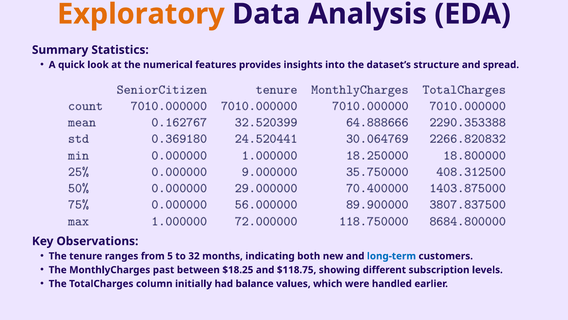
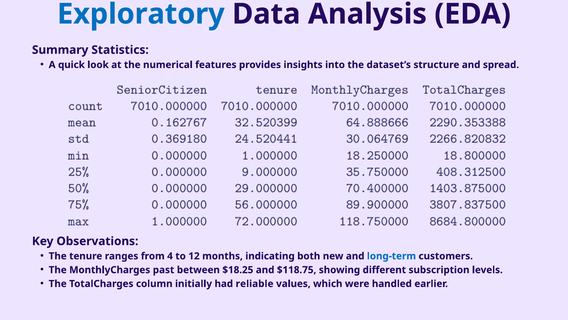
Exploratory colour: orange -> blue (141, 14)
5: 5 -> 4 (170, 256)
32: 32 -> 12 (194, 256)
balance: balance -> reliable (255, 283)
